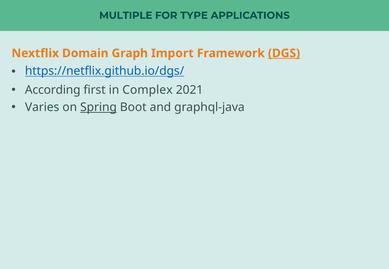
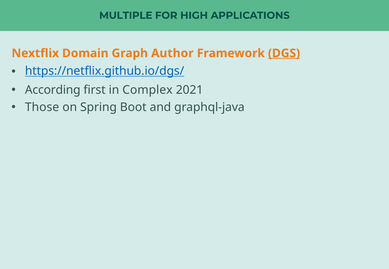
TYPE: TYPE -> HIGH (194, 15)
Import: Import -> Author (172, 53)
Varies: Varies -> Those (42, 107)
Spring underline: present -> none (98, 107)
